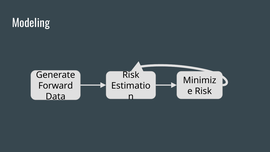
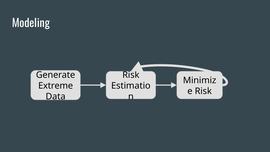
Forward: Forward -> Extreme (56, 86)
